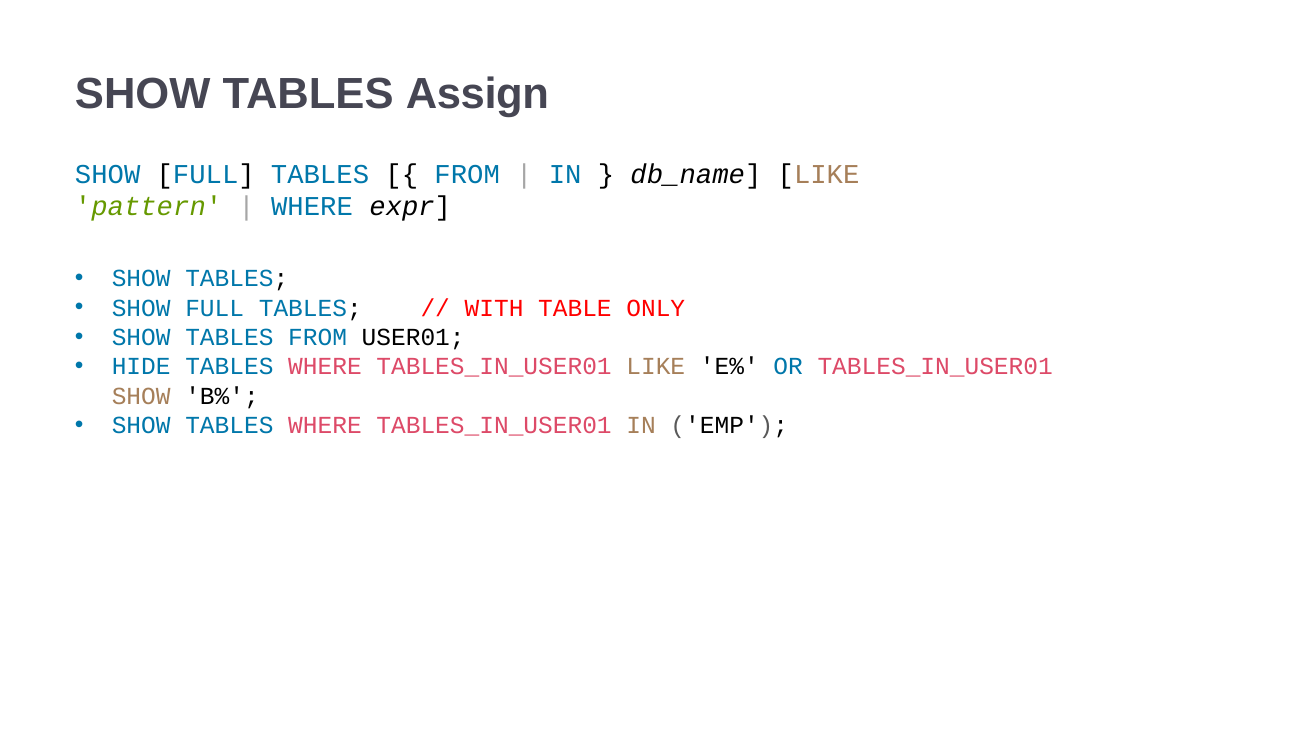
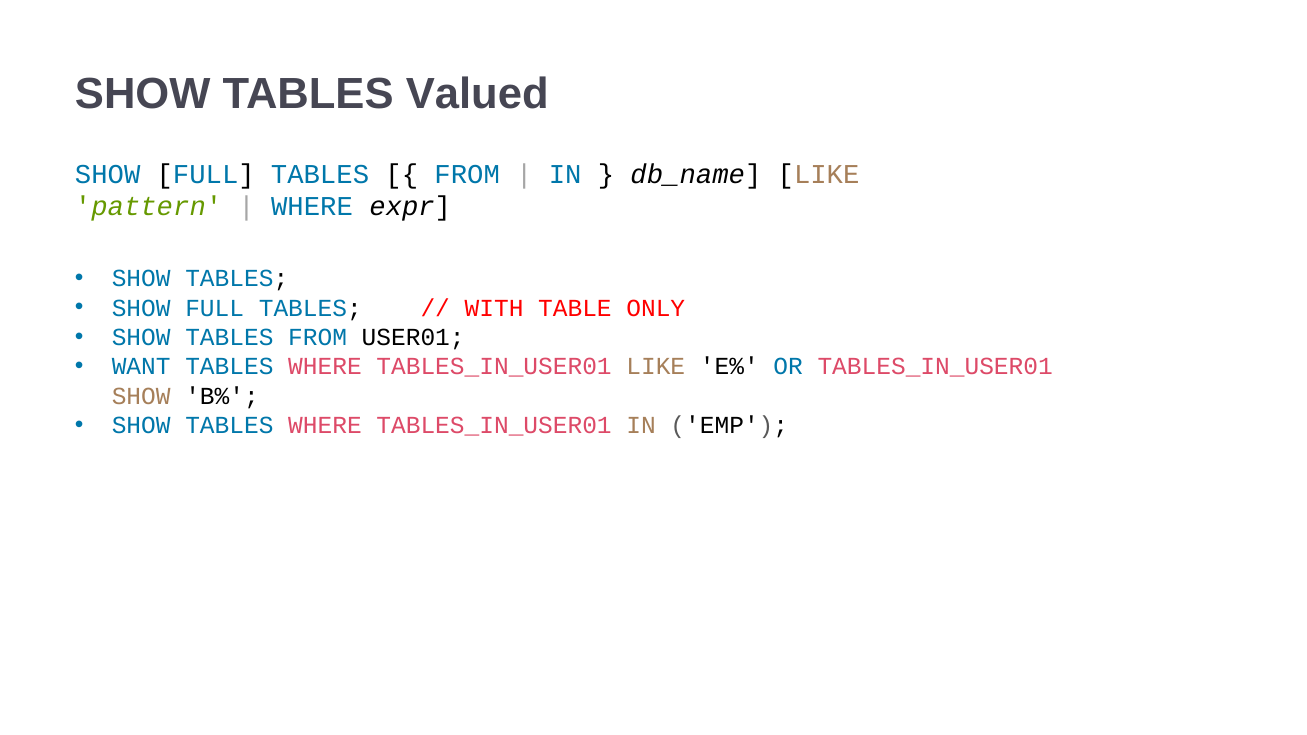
Assign: Assign -> Valued (477, 95)
HIDE: HIDE -> WANT (141, 367)
